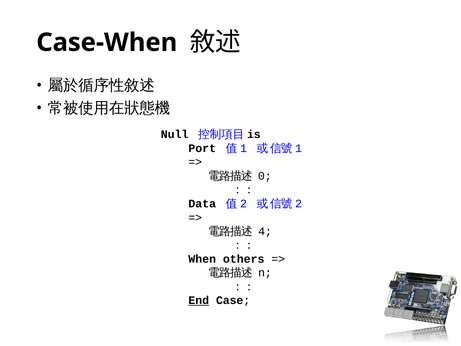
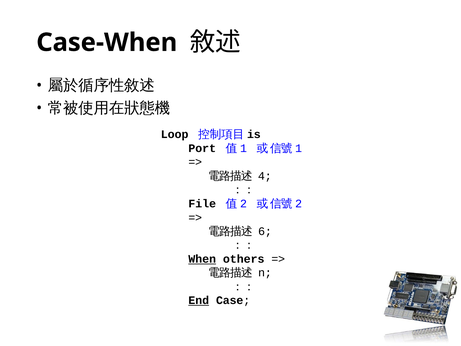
Null: Null -> Loop (175, 134)
0: 0 -> 4 (265, 176)
Data: Data -> File (202, 204)
4: 4 -> 6 (265, 231)
When underline: none -> present (202, 259)
